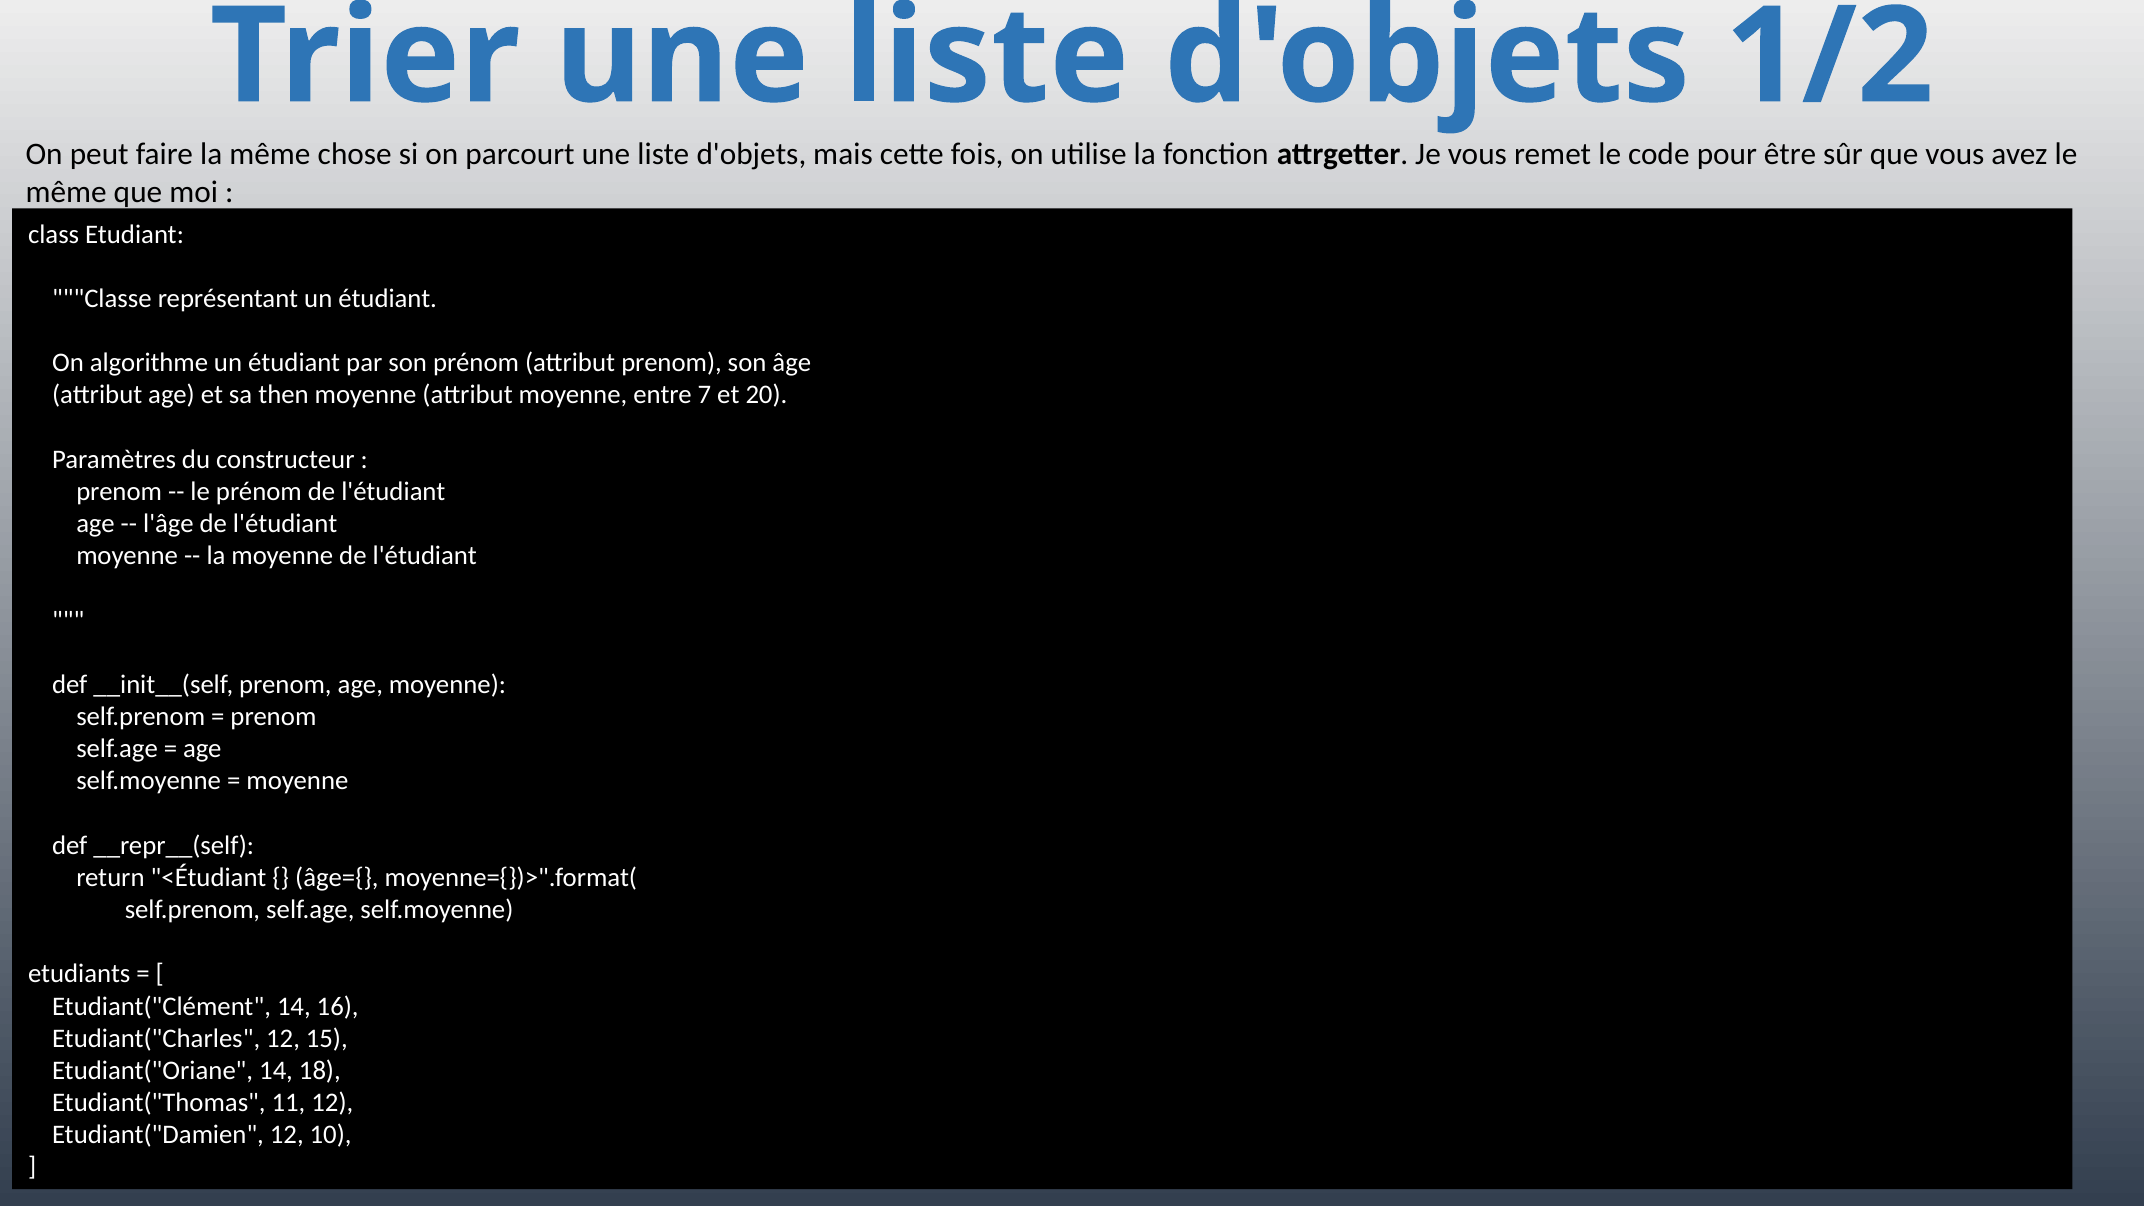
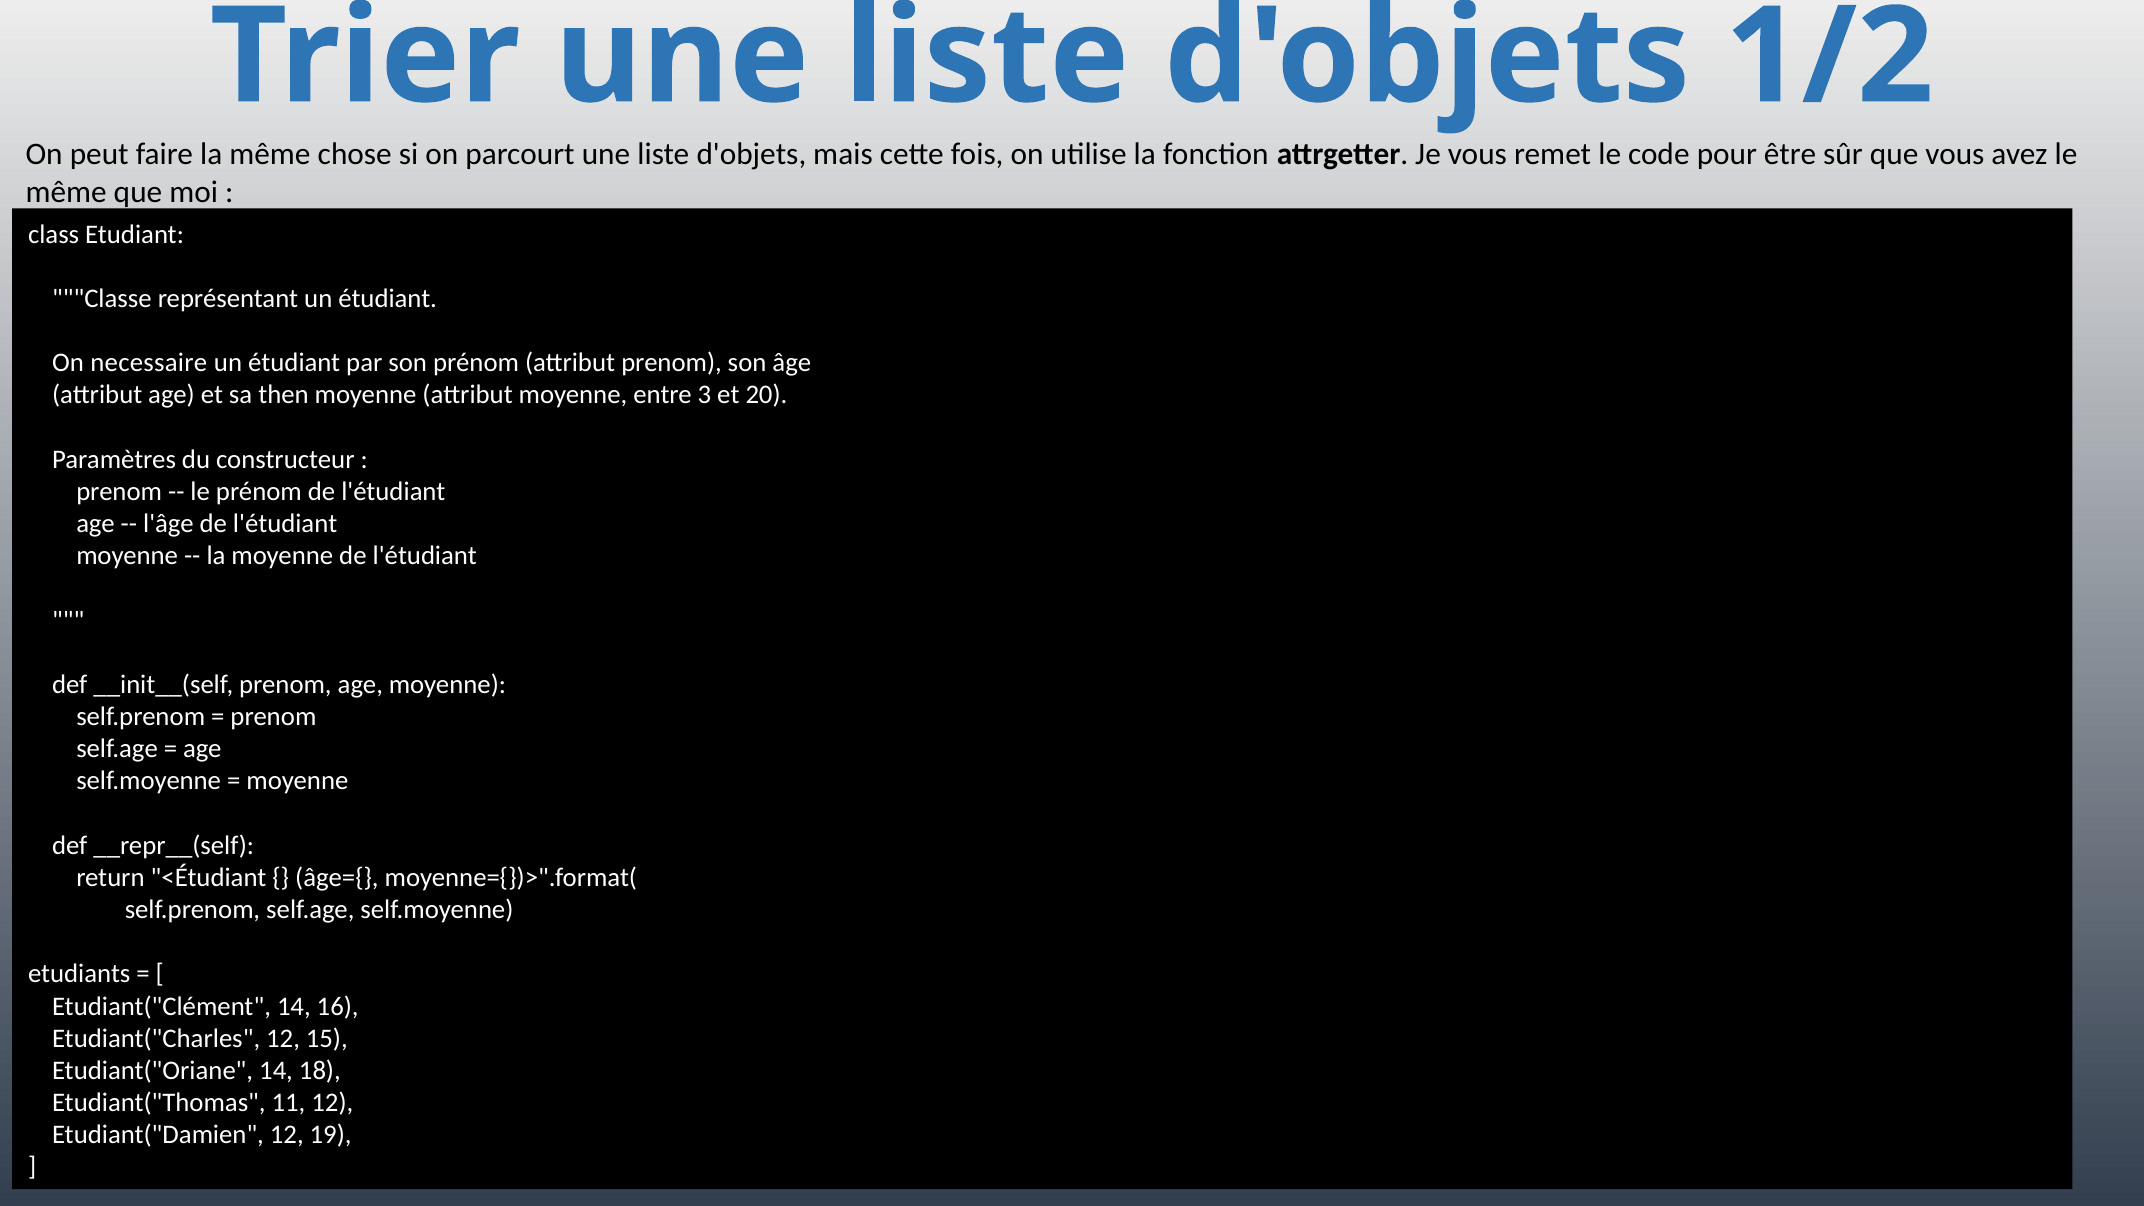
algorithme: algorithme -> necessaire (149, 363)
7: 7 -> 3 (704, 395)
10: 10 -> 19 (331, 1135)
